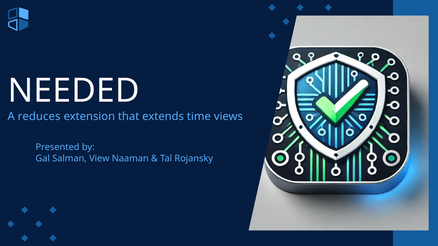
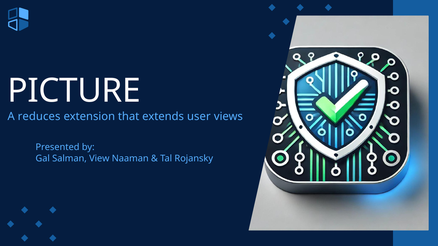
NEEDED: NEEDED -> PICTURE (74, 91)
time: time -> user (199, 117)
